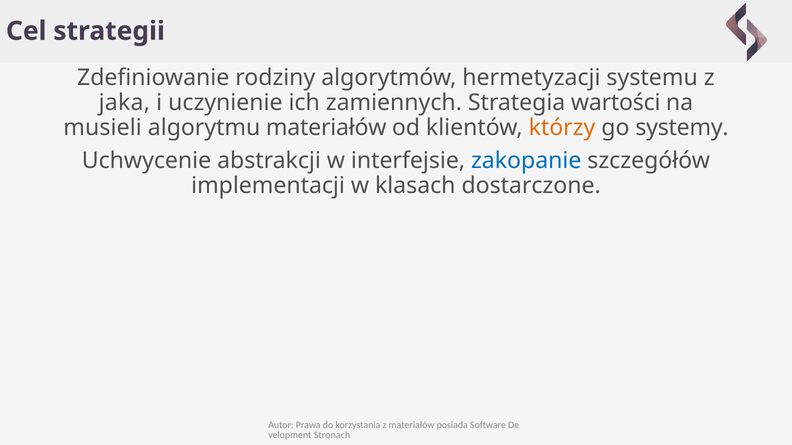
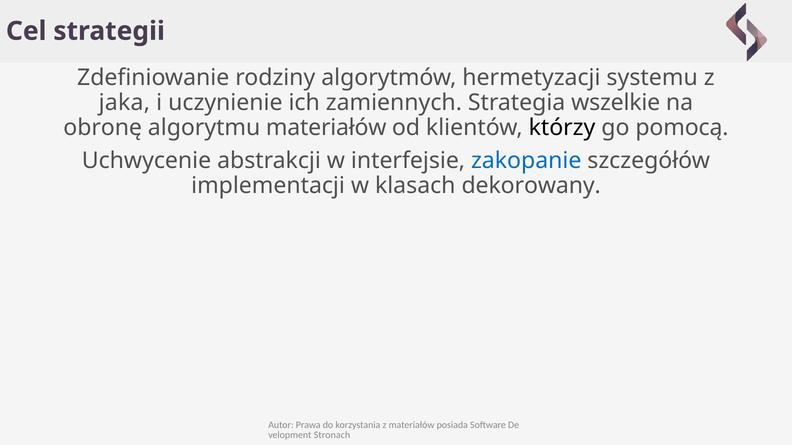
wartości: wartości -> wszelkie (616, 103)
musieli: musieli -> obronę (103, 128)
którzy colour: orange -> black (562, 128)
systemy: systemy -> pomocą (682, 128)
dostarczone: dostarczone -> dekorowany (531, 186)
